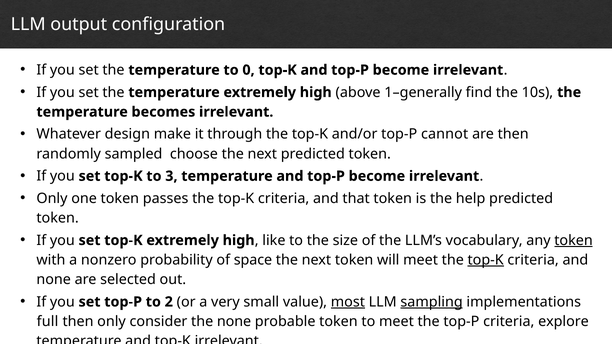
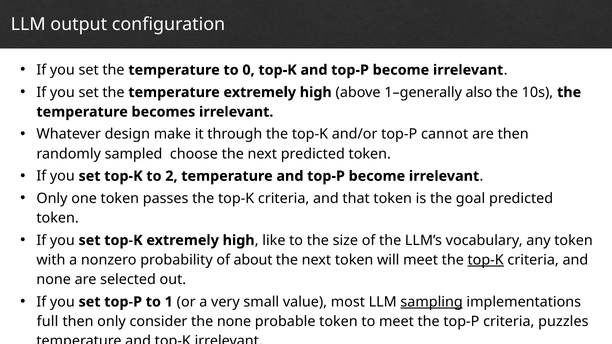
find: find -> also (479, 92)
3: 3 -> 2 (171, 176)
help: help -> goal (471, 199)
token underline: present -> none (574, 240)
space: space -> about (253, 260)
2: 2 -> 1 (169, 302)
most underline: present -> none (348, 302)
explore: explore -> puzzles (563, 322)
